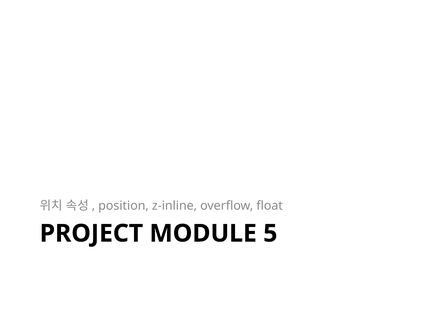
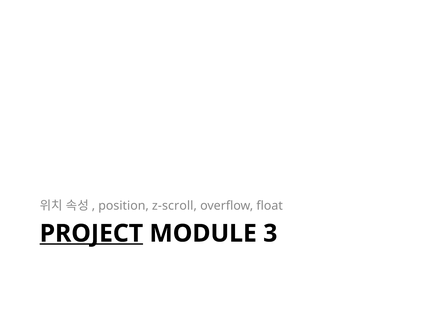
z-inline: z-inline -> z-scroll (174, 206)
PROJECT underline: none -> present (91, 234)
5: 5 -> 3 (270, 234)
